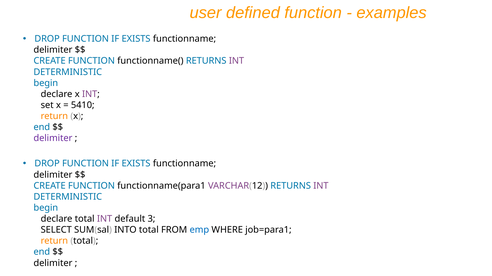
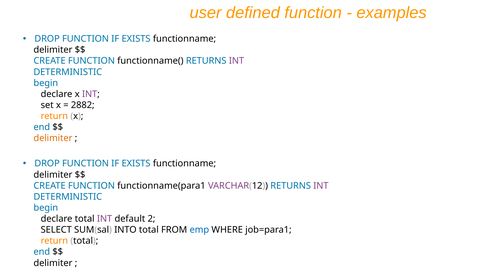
5410: 5410 -> 2882 (83, 105)
delimiter colour: purple -> orange (53, 139)
3: 3 -> 2 (151, 219)
